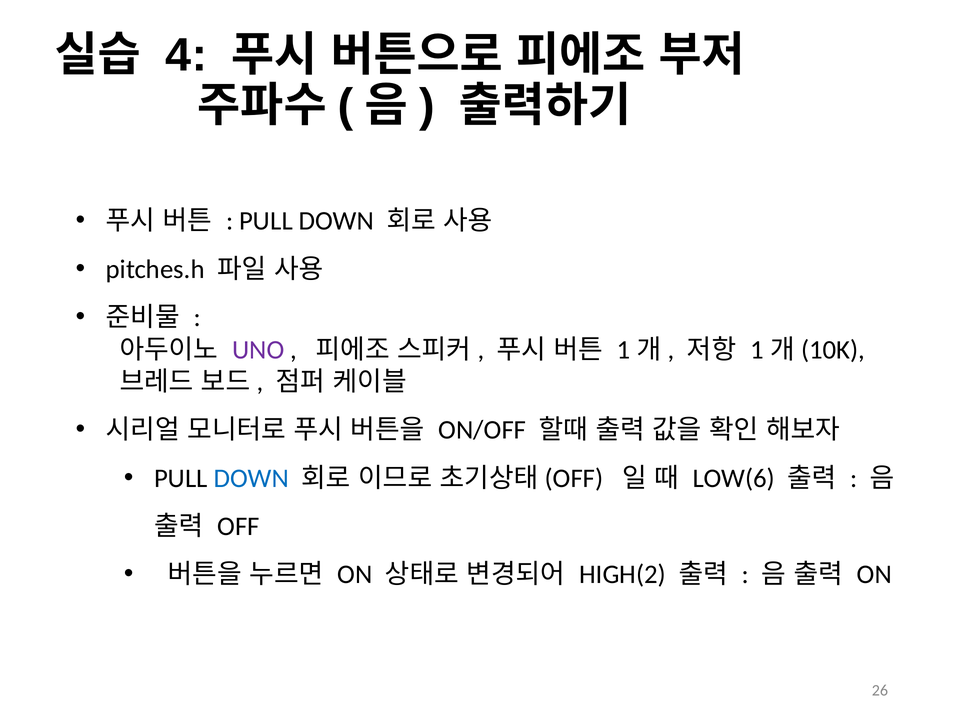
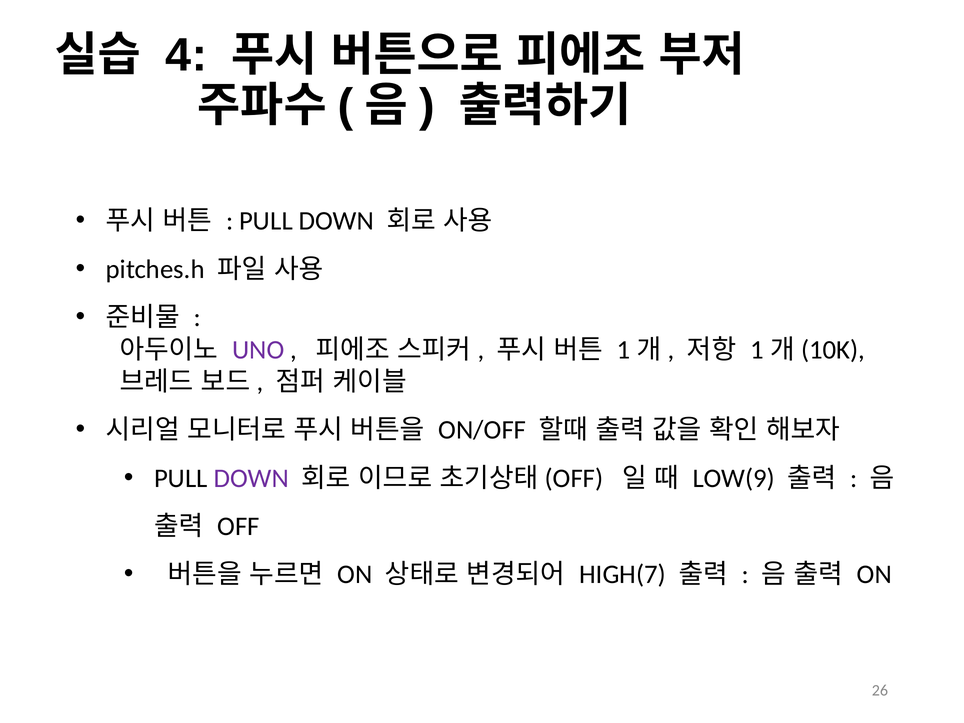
DOWN colour: blue -> purple (251, 478)
LOW(6: LOW(6 -> LOW(9 (734, 478)
HIGH(2: HIGH(2 -> HIGH(7 (623, 575)
